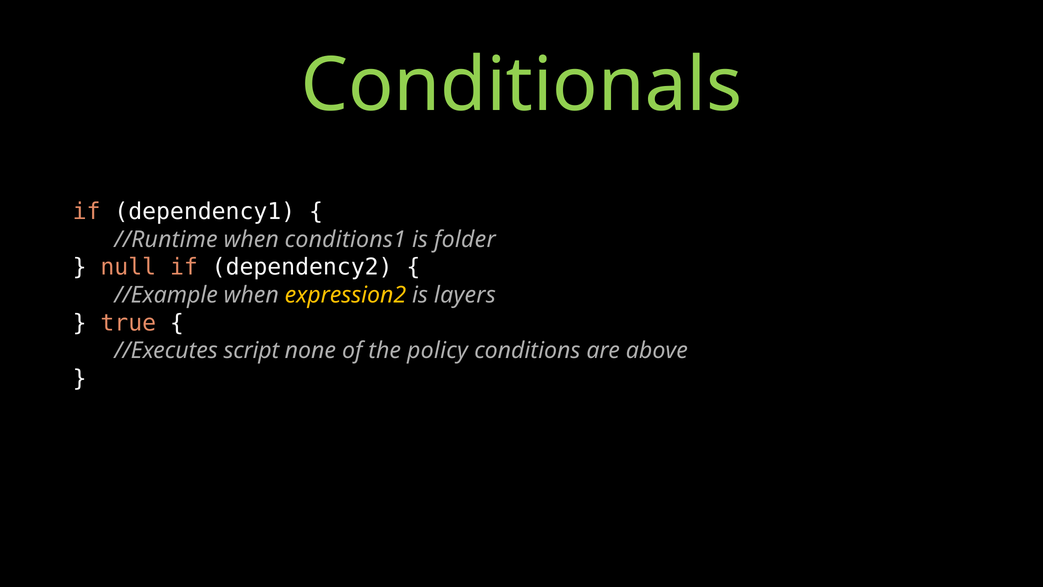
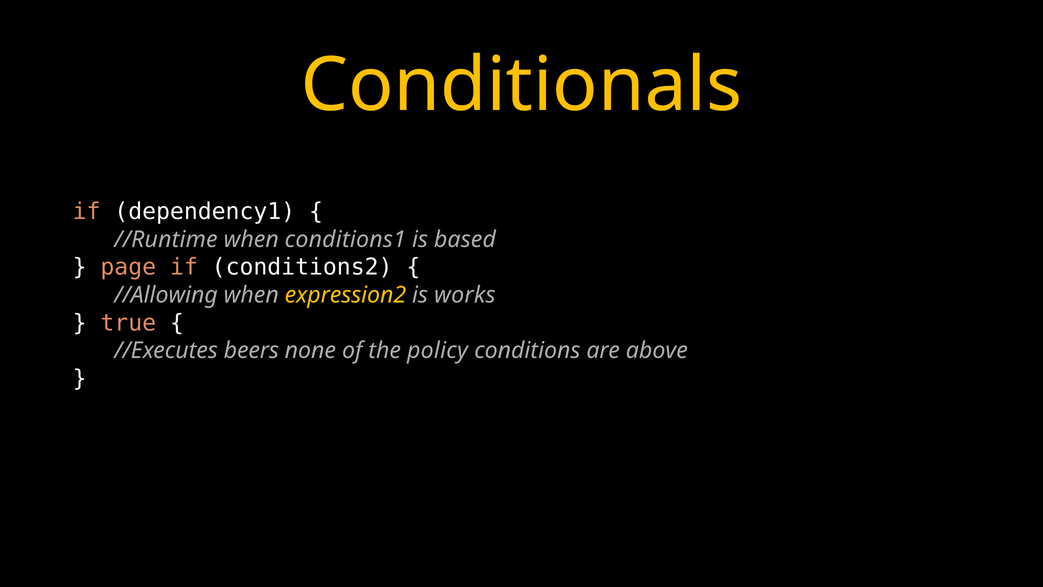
Conditionals colour: light green -> yellow (521, 85)
folder: folder -> based (465, 239)
null: null -> page (128, 267)
dependency2: dependency2 -> conditions2 (302, 267)
//Example: //Example -> //Allowing (166, 295)
layers: layers -> works (465, 295)
script: script -> beers (251, 351)
